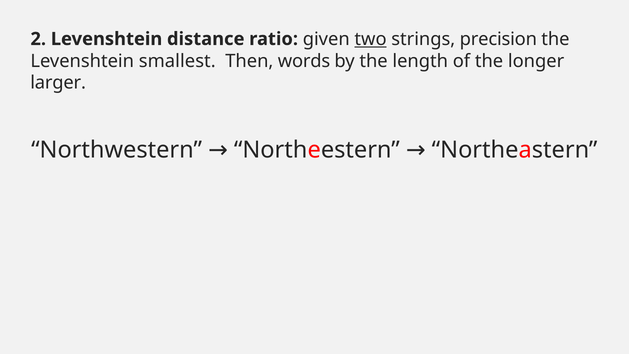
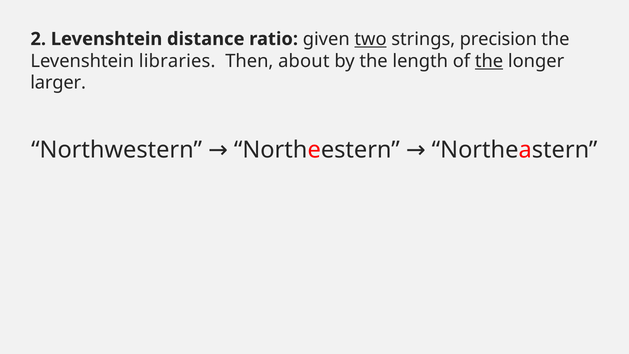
smallest: smallest -> libraries (177, 61)
words: words -> about (304, 61)
the underline: none -> present (489, 61)
